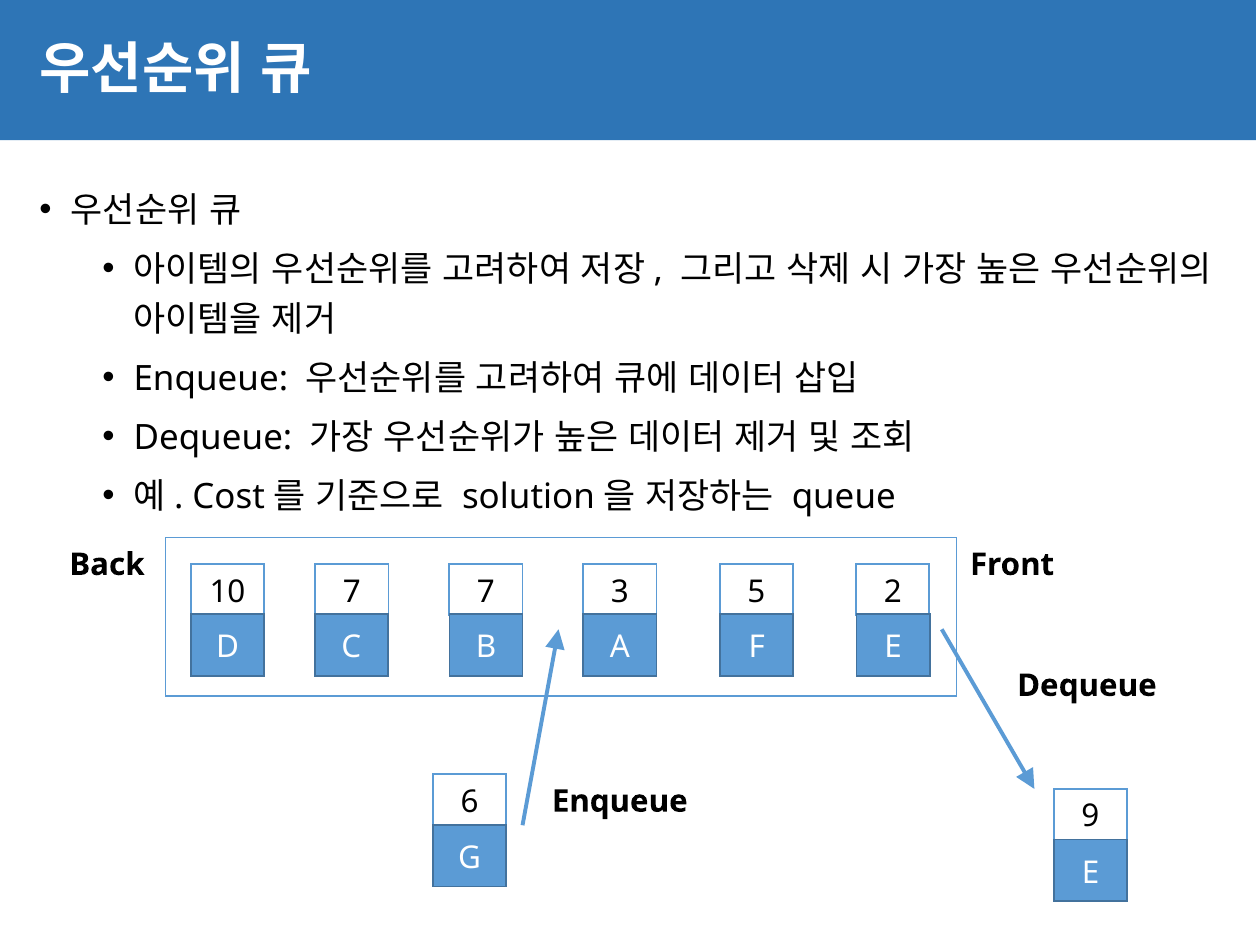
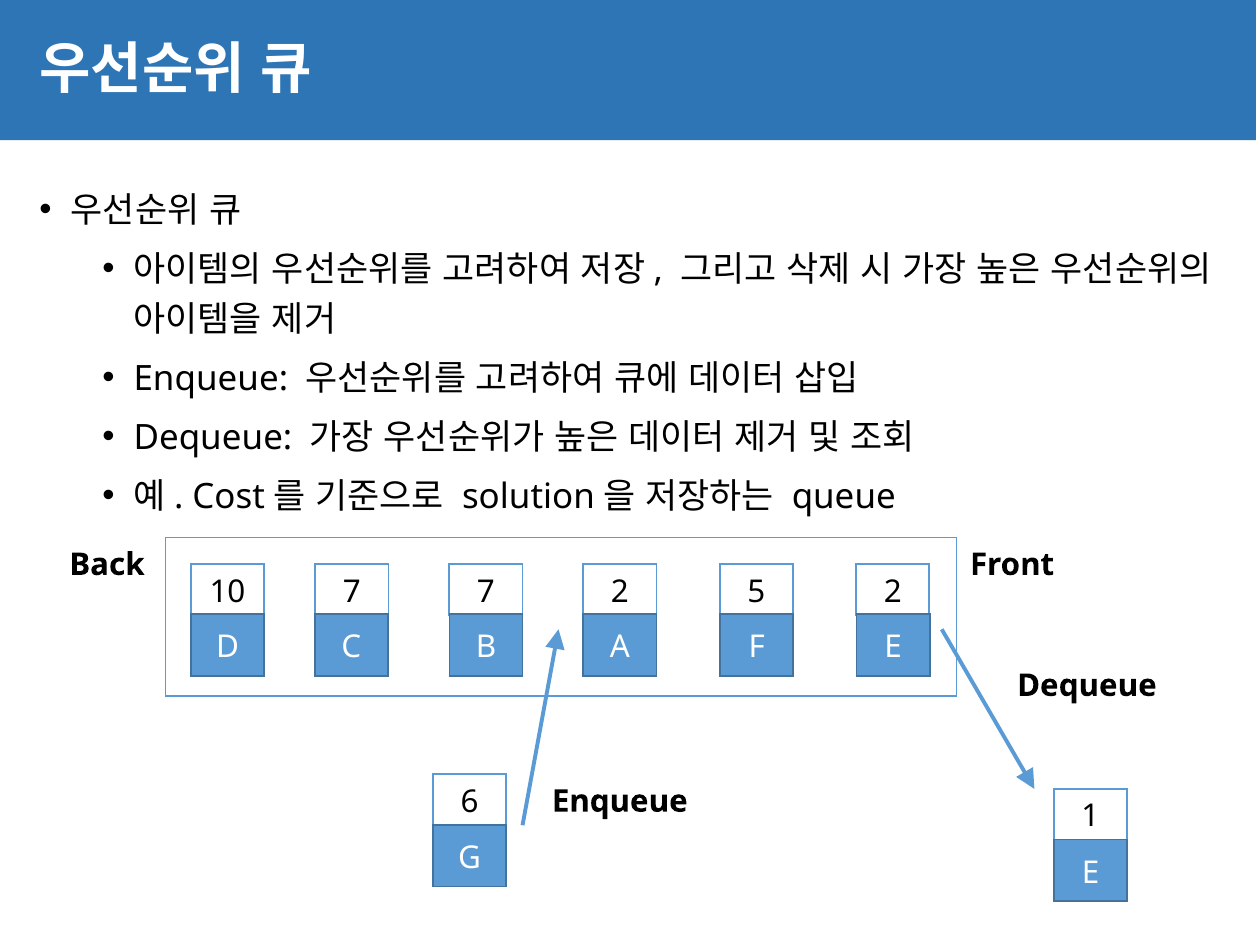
7 3: 3 -> 2 (620, 592)
9: 9 -> 1 (1090, 816)
